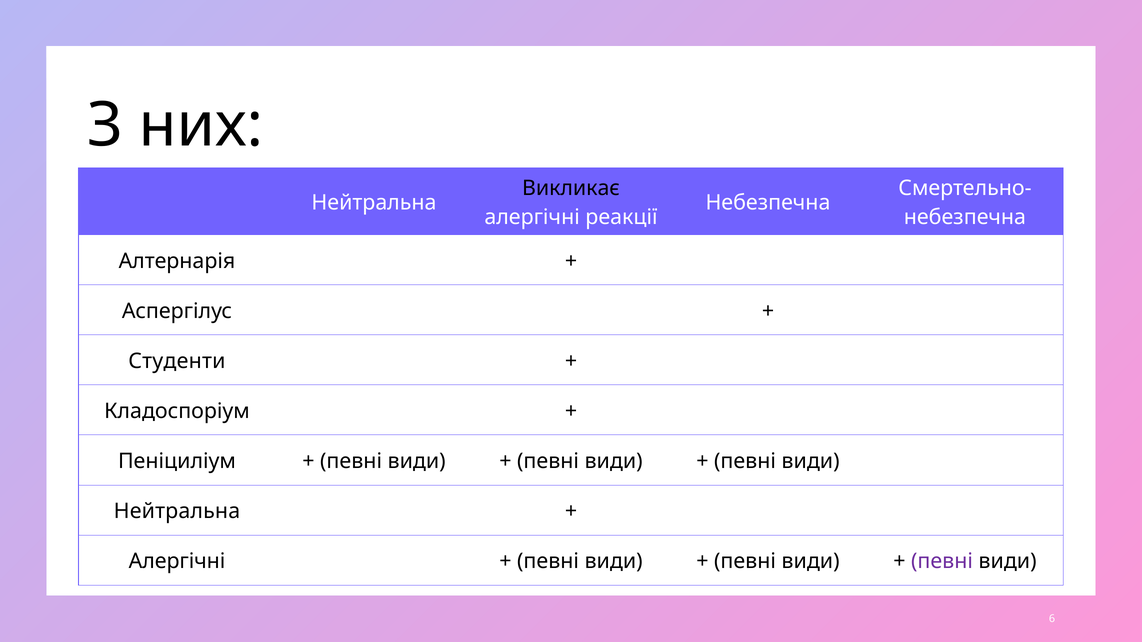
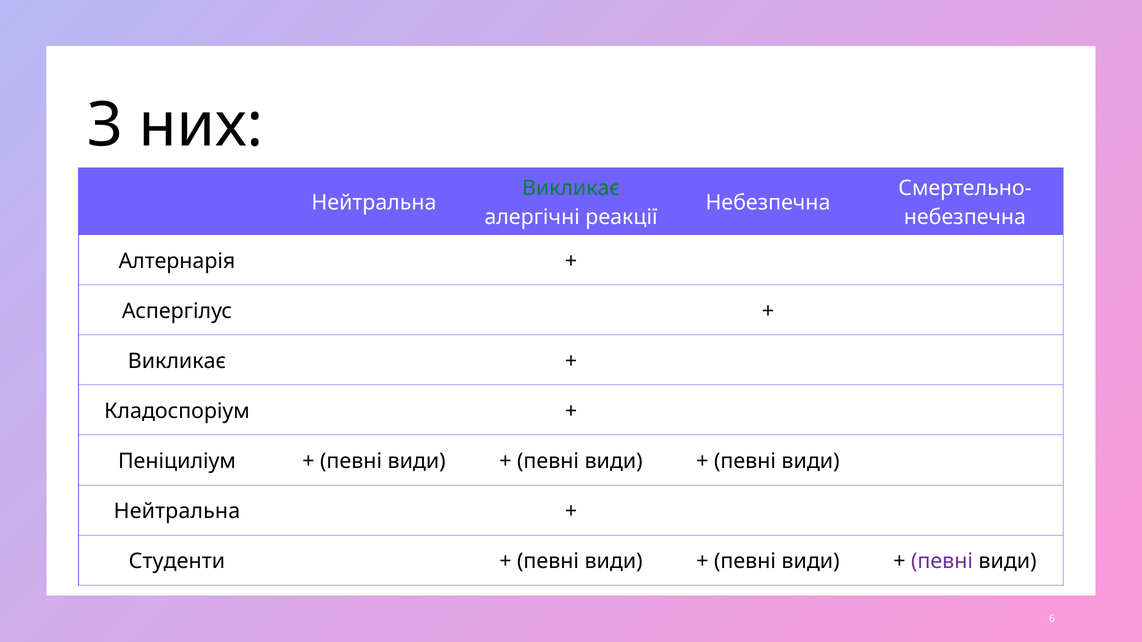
Викликає colour: black -> green (571, 188)
Студенти: Студенти -> Викликає (177, 361)
Алергічні: Алергічні -> Студенти (177, 562)
